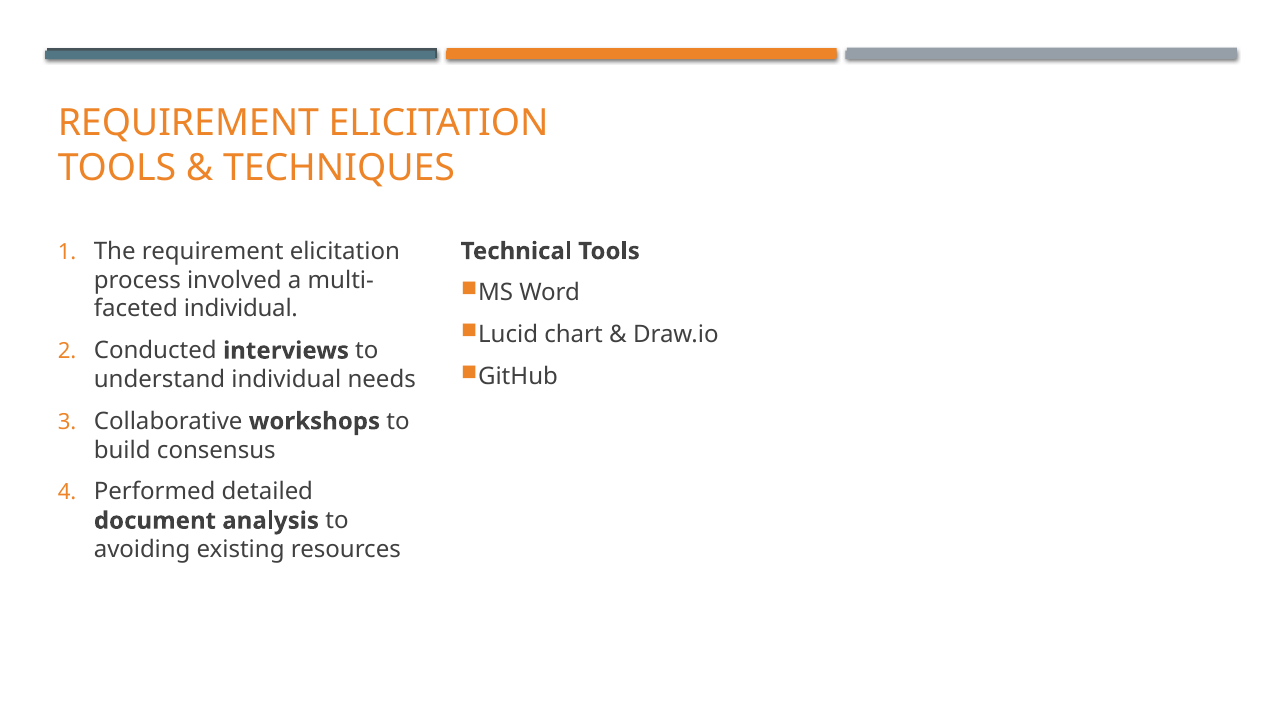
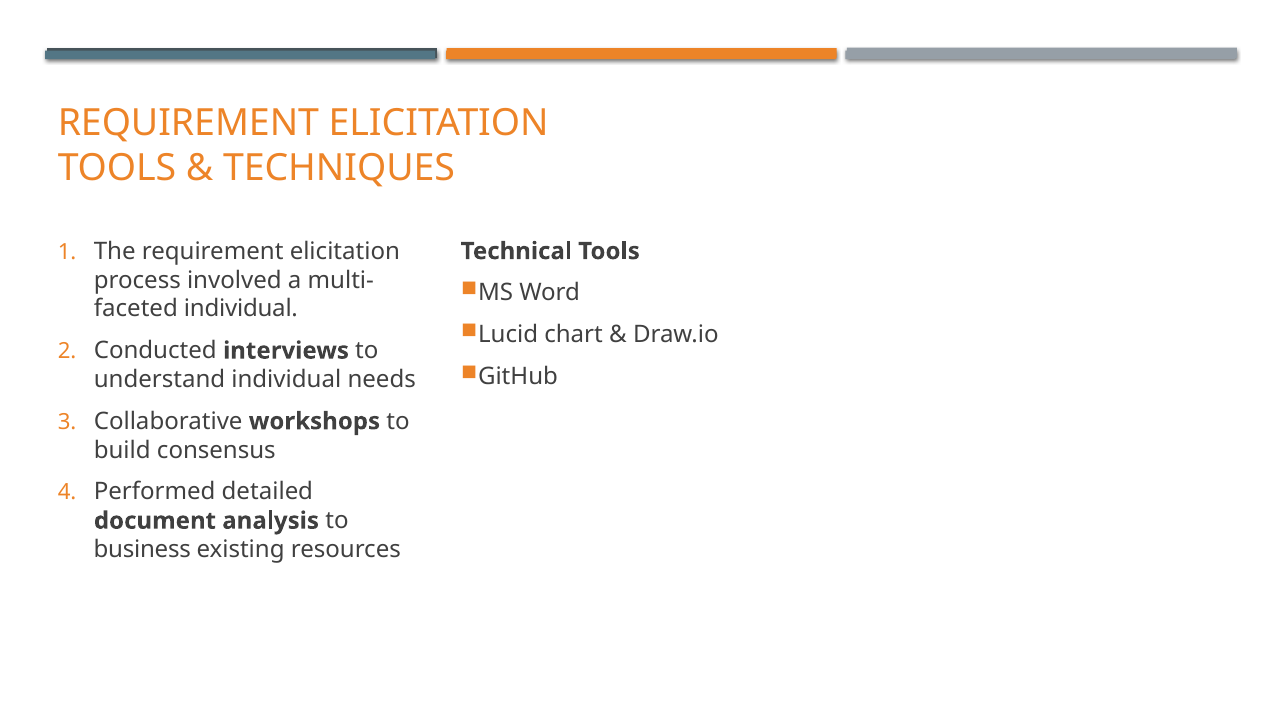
avoiding: avoiding -> business (142, 550)
